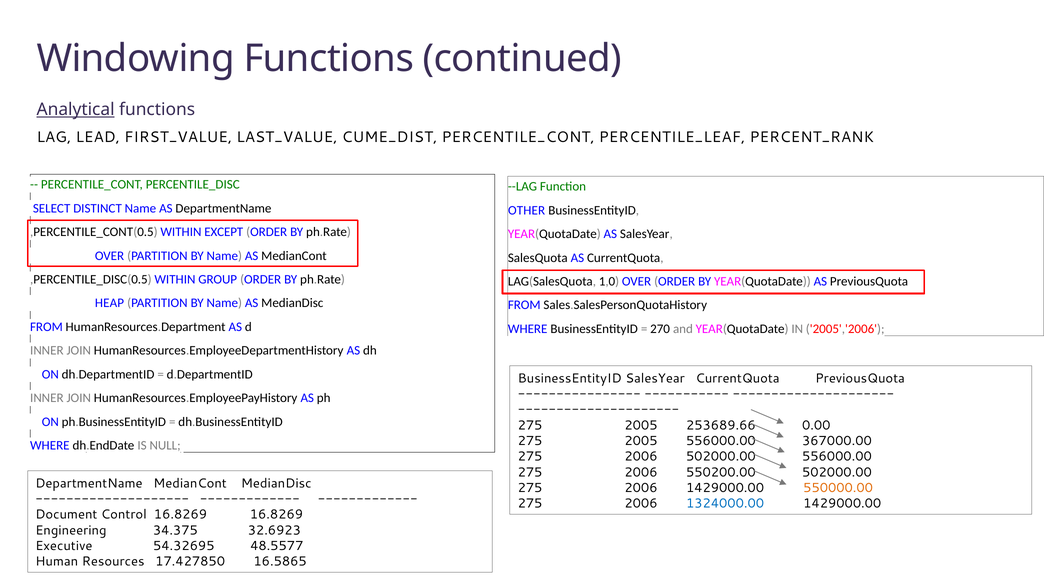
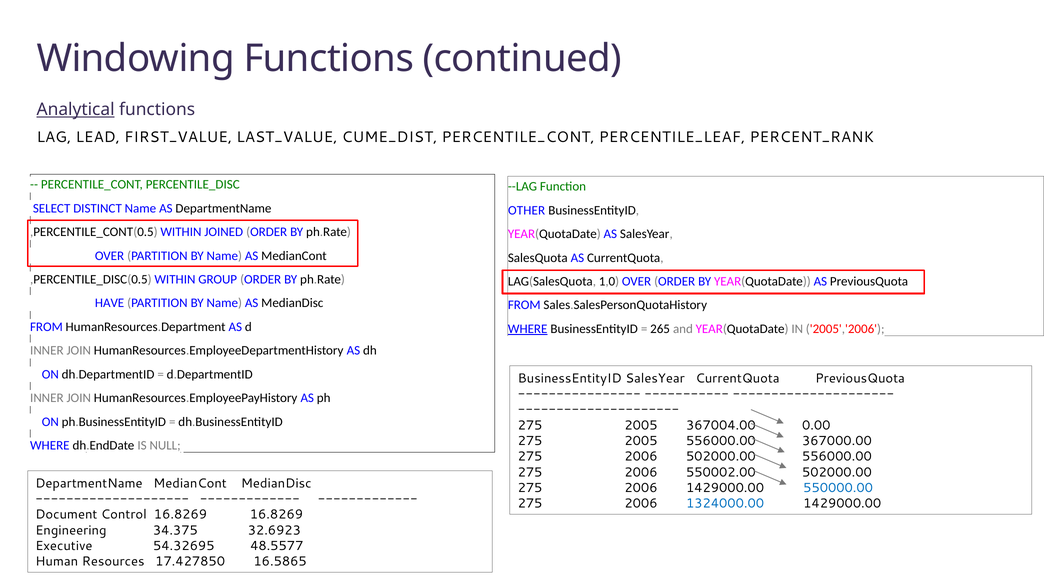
EXCEPT: EXCEPT -> JOINED (224, 232)
HEAP: HEAP -> HAVE (110, 303)
WHERE underline: none -> present (528, 329)
270: 270 -> 265 (660, 329)
253689.66: 253689.66 -> 367004.00 (721, 425)
550200.00: 550200.00 -> 550002.00 (721, 472)
550000.00 colour: orange -> blue (838, 488)
